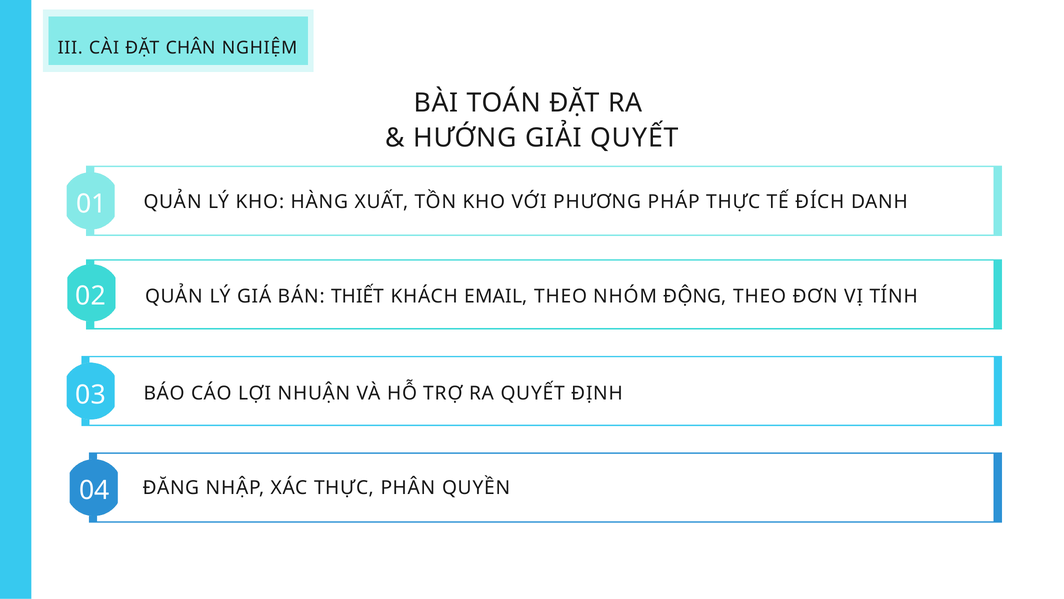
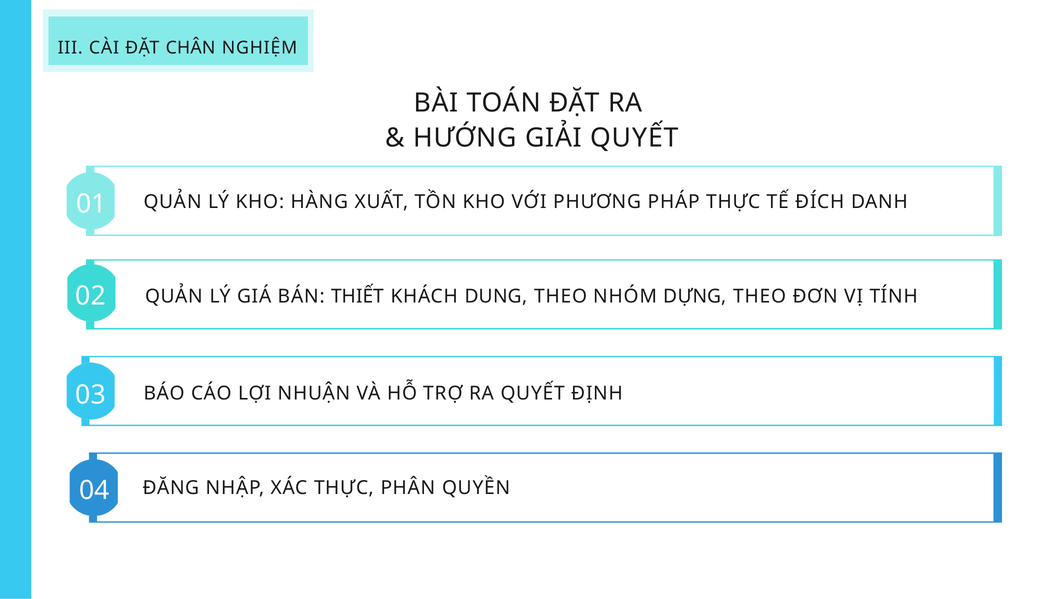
EMAIL: EMAIL -> DUNG (496, 296)
ĐỘNG: ĐỘNG -> DỰNG (695, 296)
